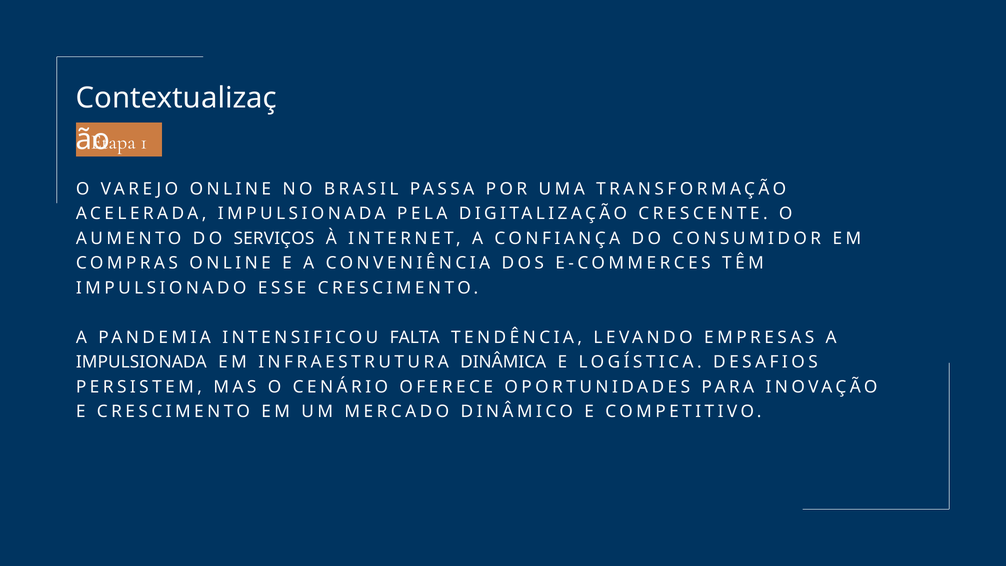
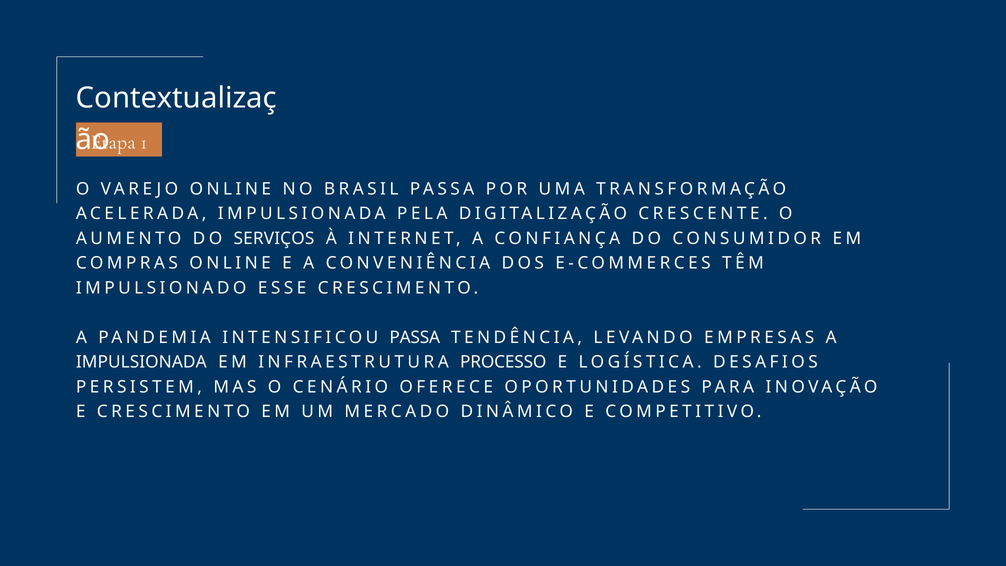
INTENSIFICOU FALTA: FALTA -> PASSA (415, 337)
DINÂMICA: DINÂMICA -> PROCESSO (503, 362)
